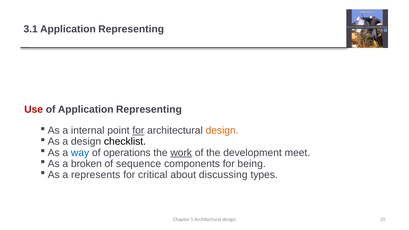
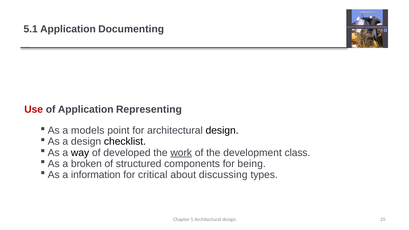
3.1: 3.1 -> 5.1 (31, 29)
Representing: Representing -> Documenting (131, 29)
internal: internal -> models (88, 131)
for underline: present -> none (138, 131)
design colour: orange -> black (222, 131)
way colour: blue -> black (80, 153)
operations: operations -> developed (127, 153)
development meet: meet -> class (297, 153)
sequence: sequence -> structured (139, 164)
represents: represents -> information (96, 175)
